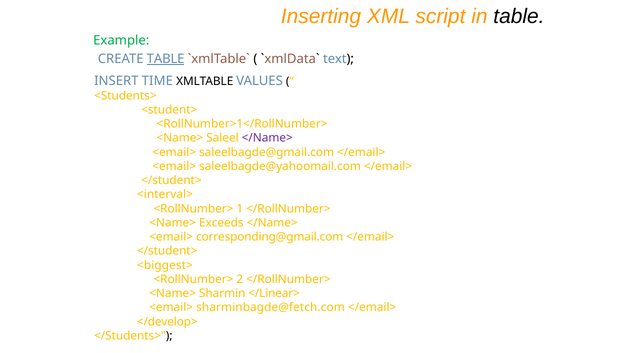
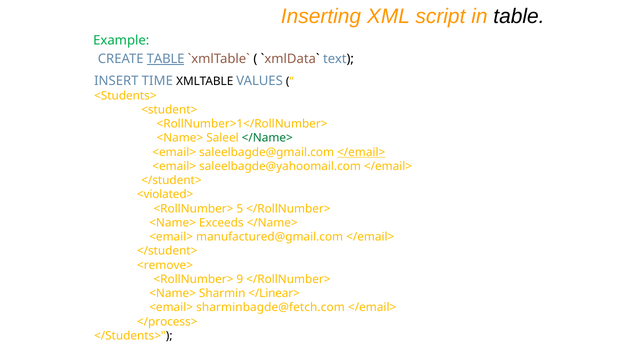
</Name> colour: purple -> green (267, 138)
</email> underline: none -> present (361, 152)
<interval>: <interval> -> <violated> (165, 195)
1: 1 -> 5 (240, 209)
corresponding@gmail.com: corresponding@gmail.com -> manufactured@gmail.com (270, 237)
<biggest>: <biggest> -> <remove> (165, 265)
2: 2 -> 9 (240, 280)
</develop>: </develop> -> </process> (167, 322)
